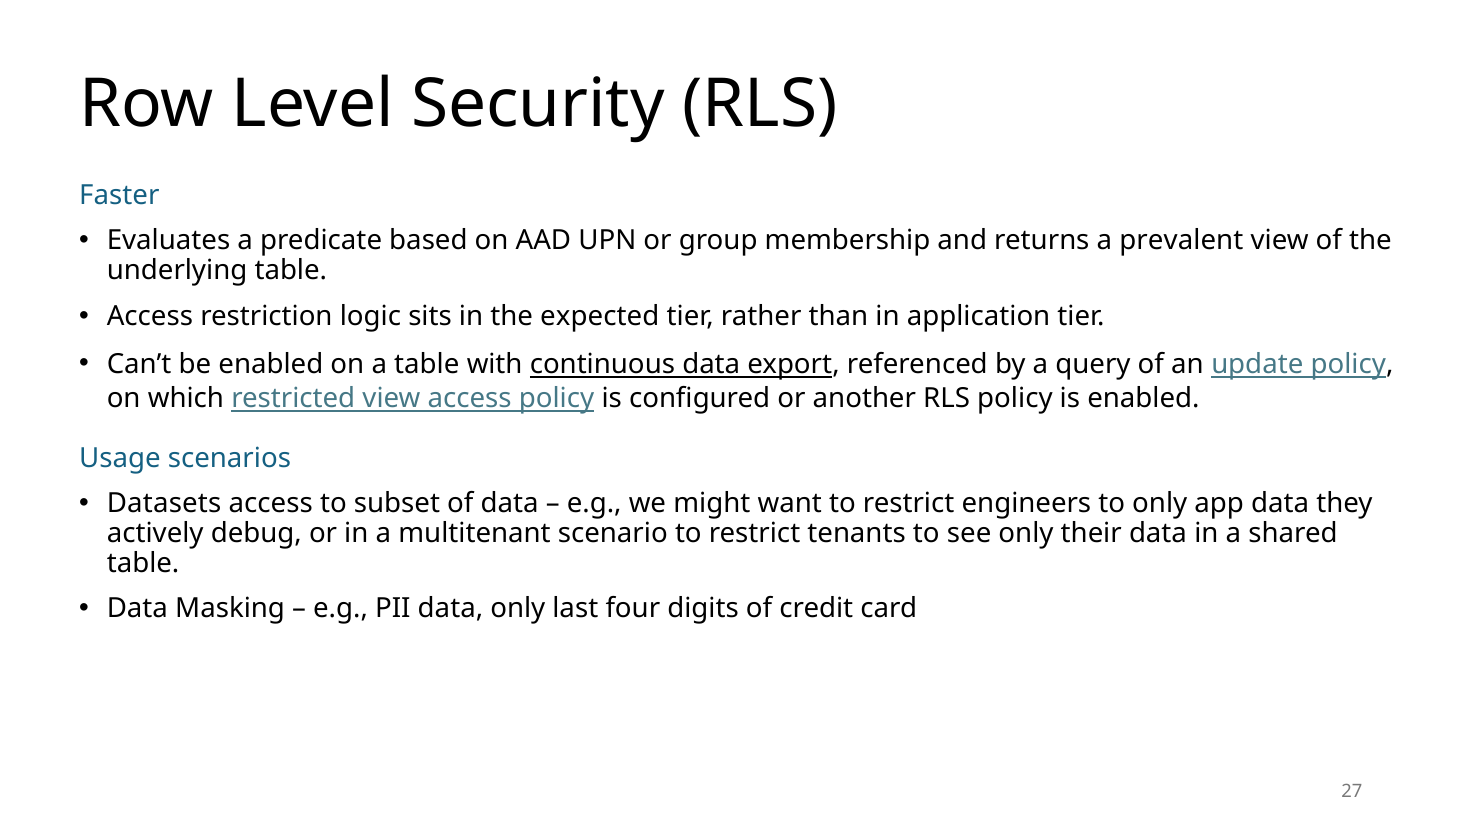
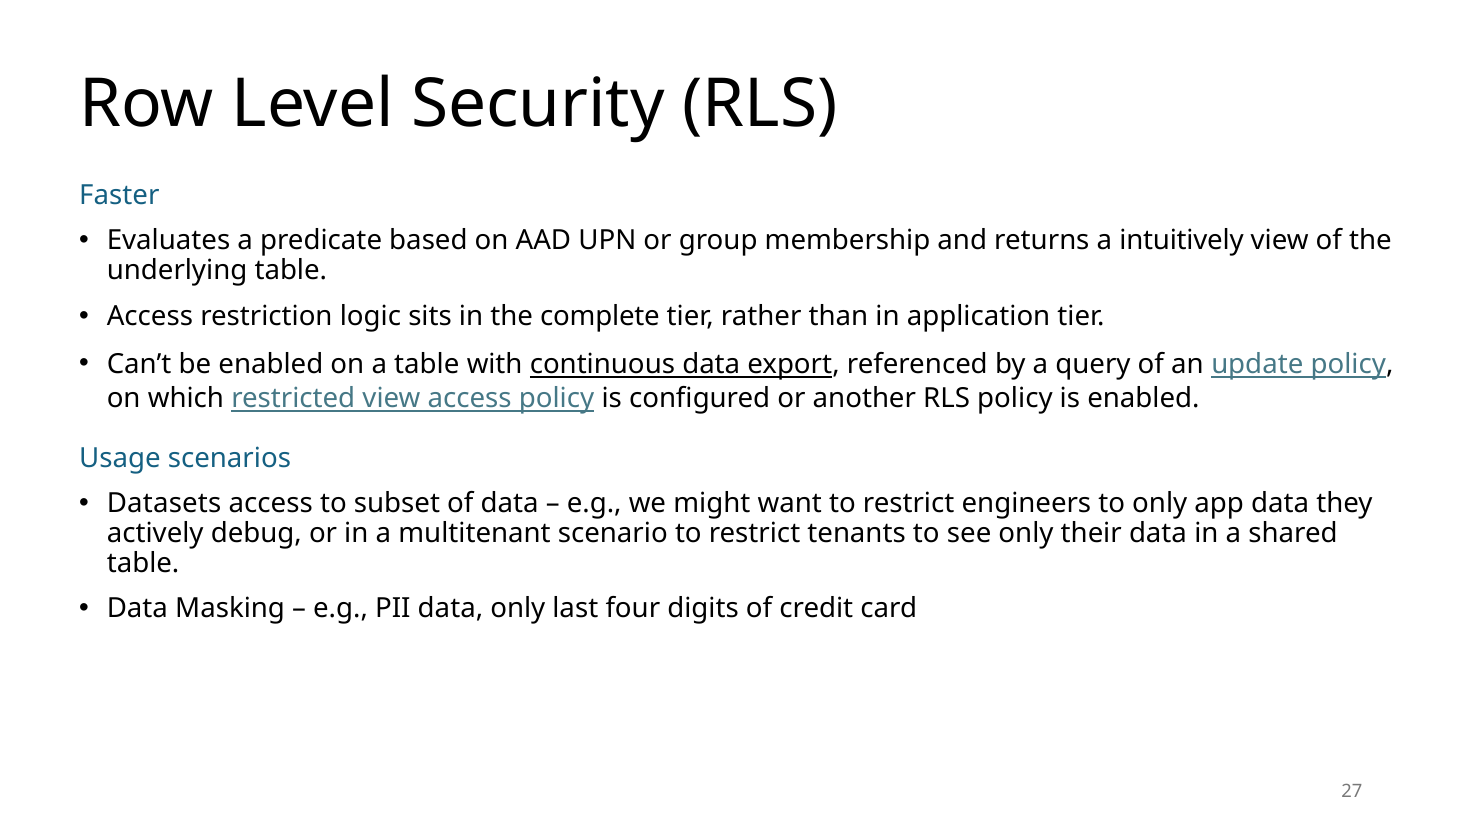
prevalent: prevalent -> intuitively (1182, 241)
expected: expected -> complete (600, 316)
